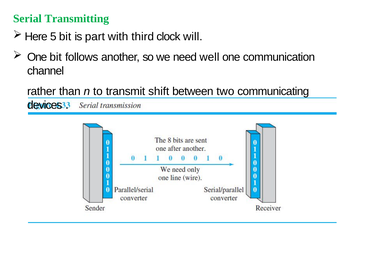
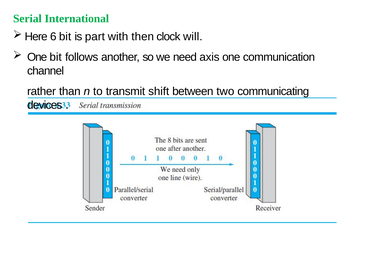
Transmitting: Transmitting -> International (77, 19)
5: 5 -> 6 (53, 37)
third: third -> then (143, 37)
well: well -> axis (209, 57)
